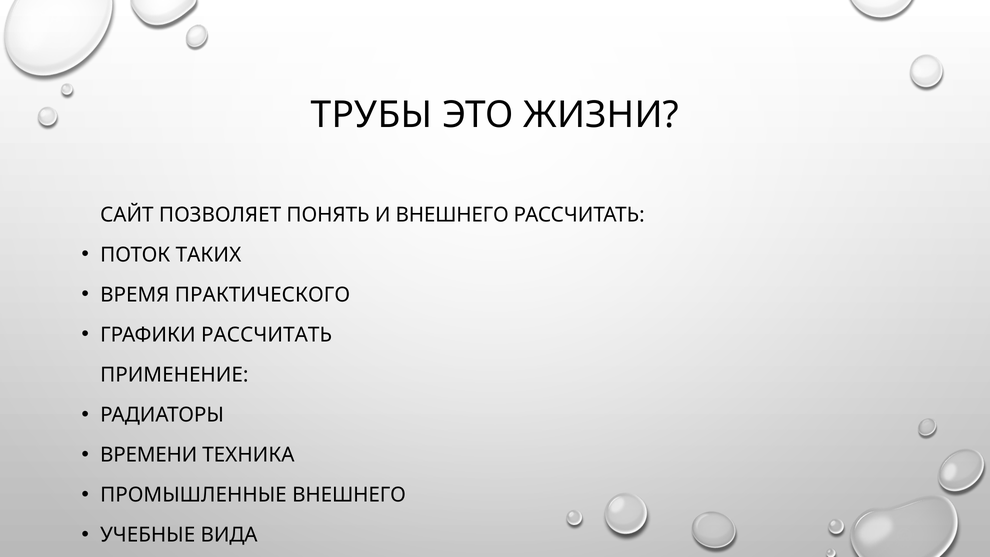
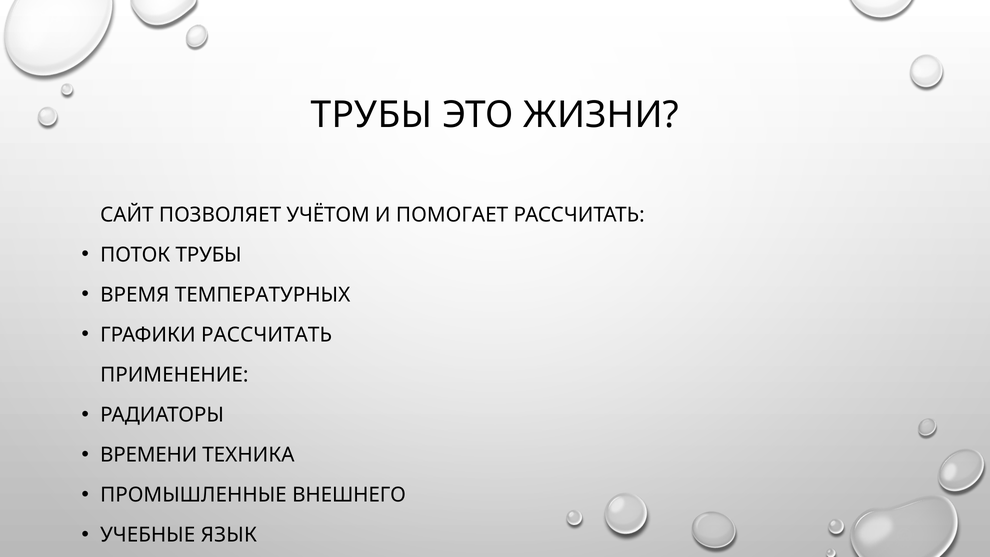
ПОНЯТЬ: ПОНЯТЬ -> УЧЁТОМ (328, 215)
И ВНЕШНЕГО: ВНЕШНЕГО -> ПОМОГАЕТ (452, 215)
ПОТОК ТАКИХ: ТАКИХ -> ТРУБЫ (209, 255)
ПРАКТИЧЕСКОГО: ПРАКТИЧЕСКОГО -> ТЕМПЕРАТУРНЫХ (263, 295)
ВИДА: ВИДА -> ЯЗЫК (229, 535)
